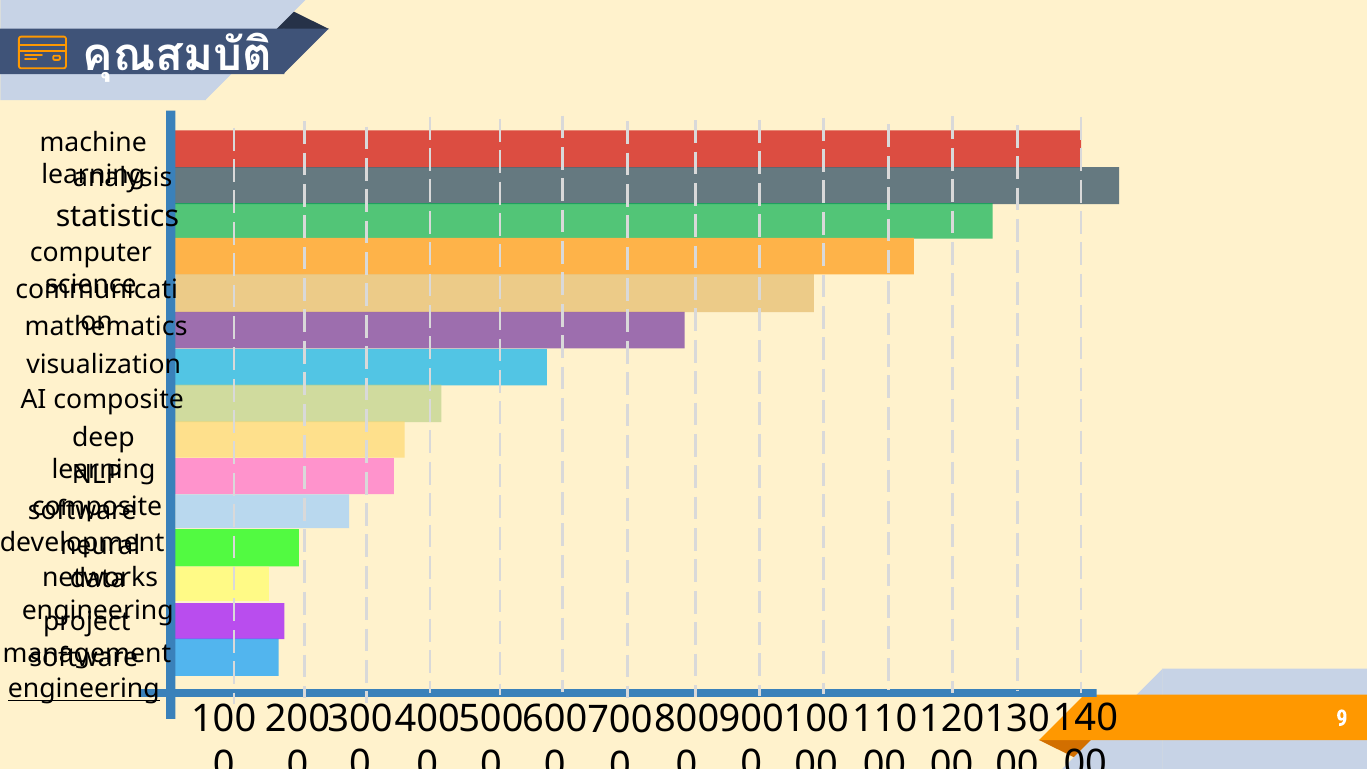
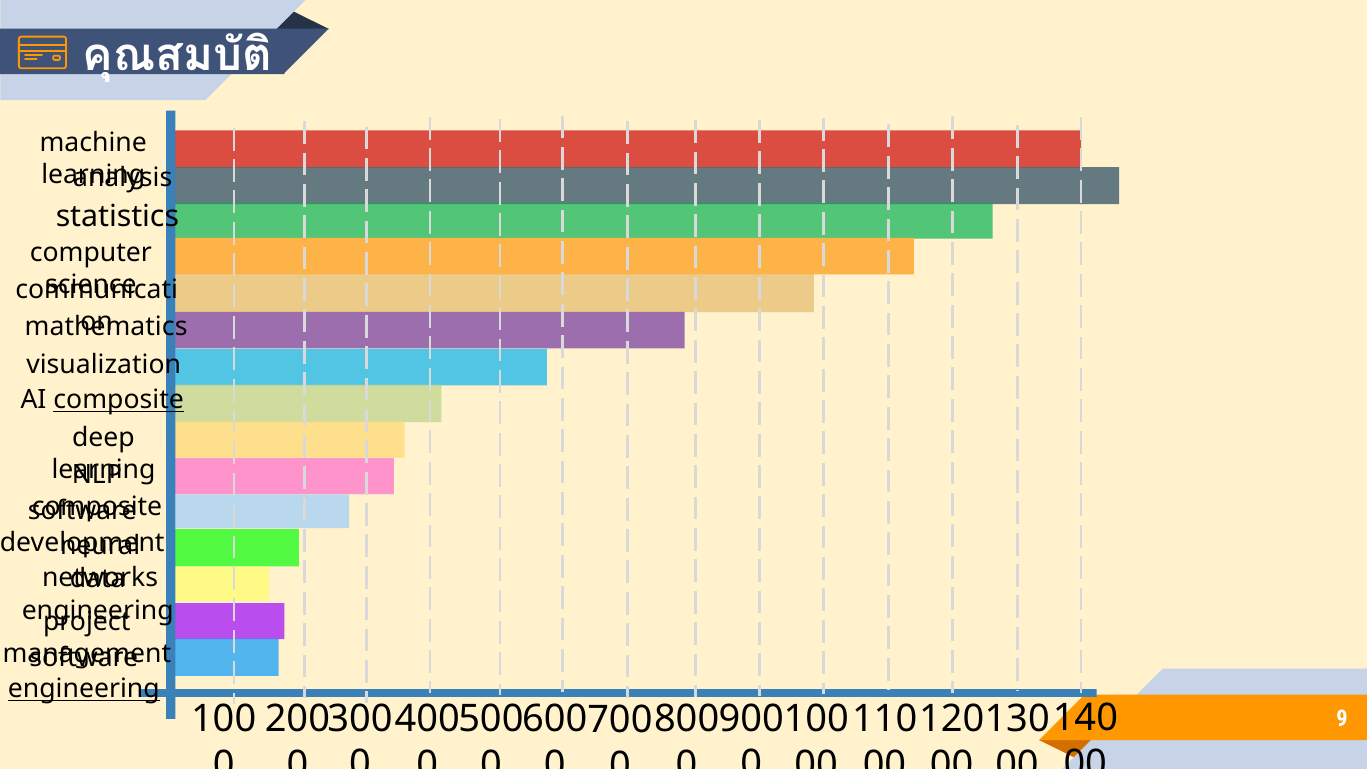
composite underline: none -> present (119, 400)
